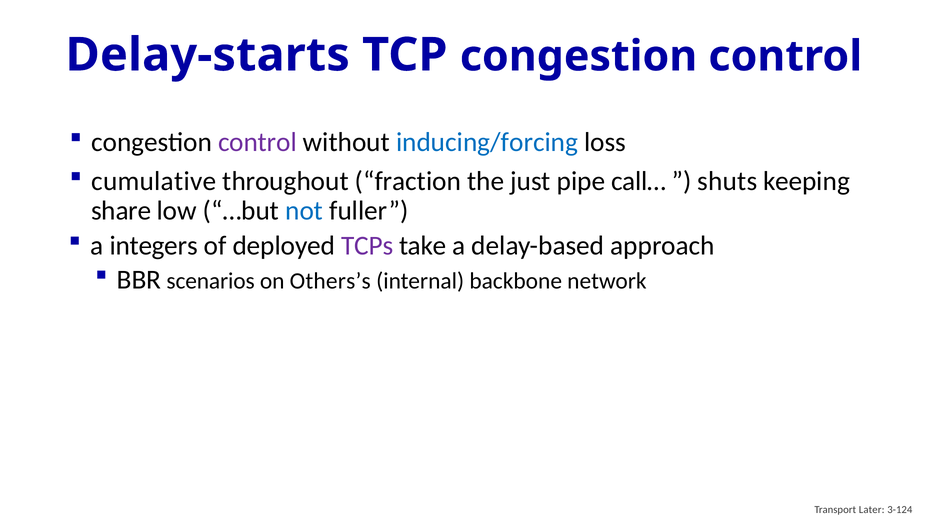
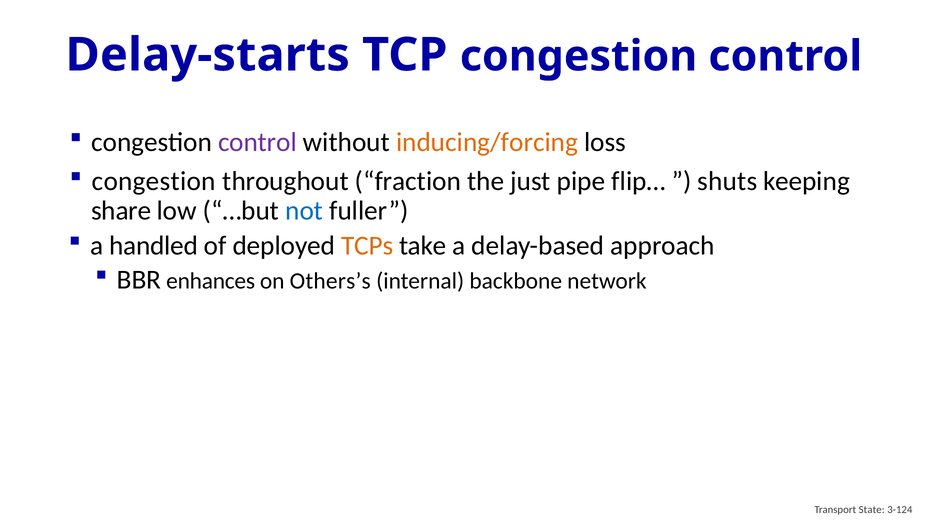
inducing/forcing colour: blue -> orange (487, 142)
cumulative: cumulative -> congestion (154, 181)
call…: call… -> flip… (638, 181)
integers: integers -> handled (154, 246)
TCPs colour: purple -> orange (367, 246)
scenarios: scenarios -> enhances (211, 281)
Later: Later -> State (872, 510)
